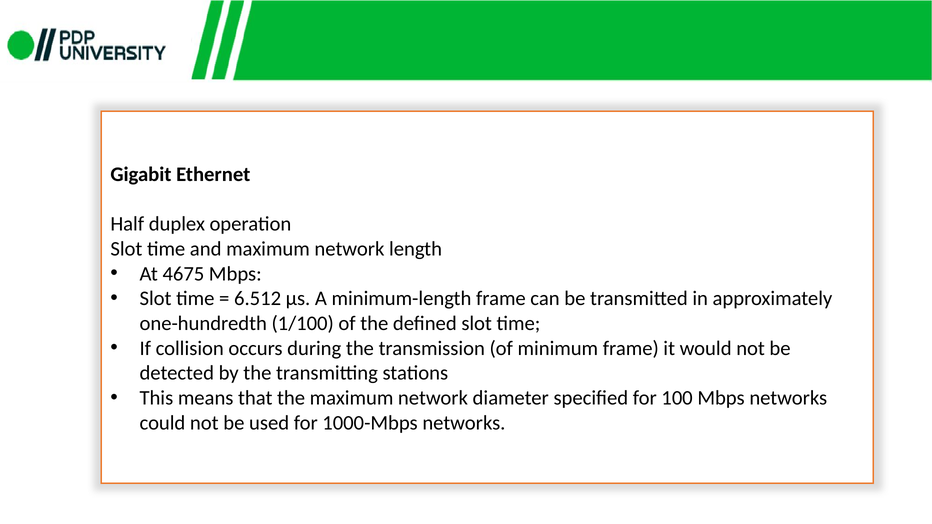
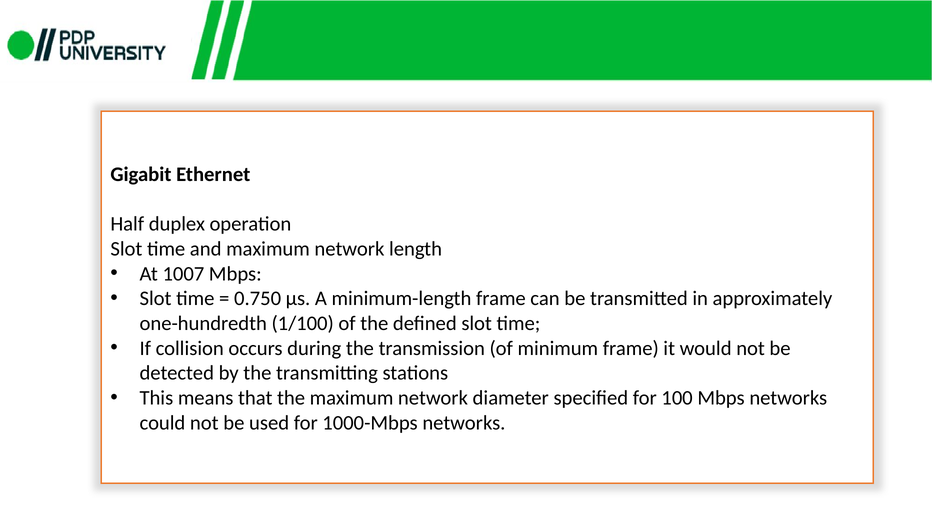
4675: 4675 -> 1007 (183, 274)
6.512: 6.512 -> 0.750 (258, 299)
